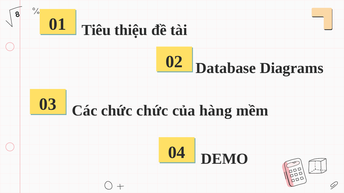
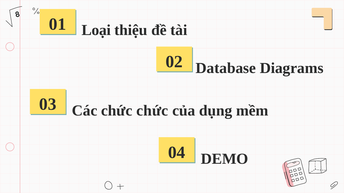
Tiêu: Tiêu -> Loại (96, 30)
hàng: hàng -> dụng (216, 111)
